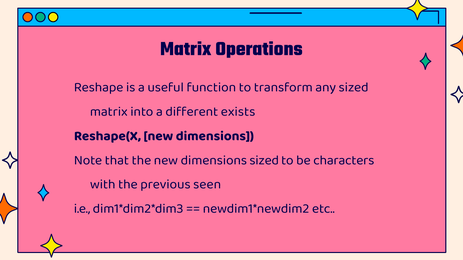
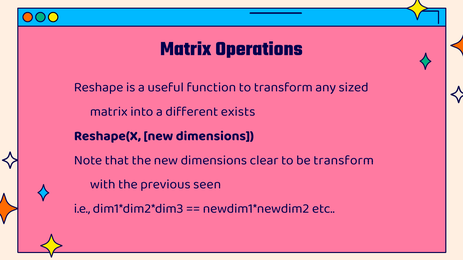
dimensions sized: sized -> clear (264, 160)
be characters: characters -> transform (344, 160)
